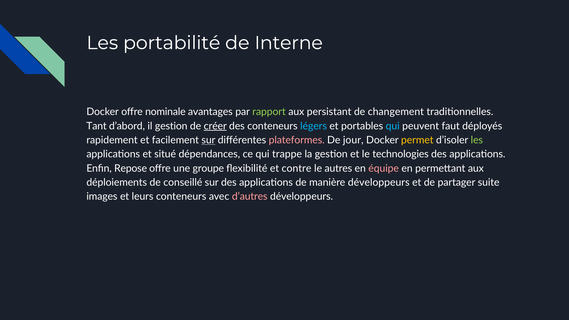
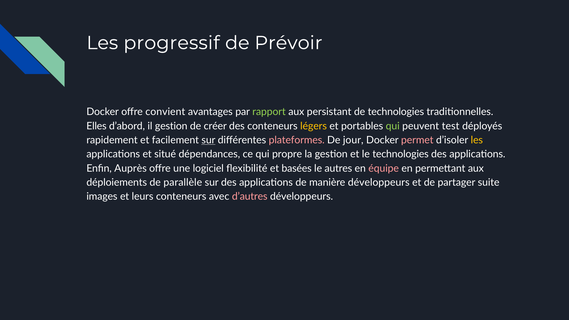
portabilité: portabilité -> progressif (172, 43)
Interne: Interne -> Prévoir (288, 43)
nominale: nominale -> convient (165, 112)
de changement: changement -> technologies (396, 112)
Tant: Tant -> Elles (96, 126)
créer underline: present -> none (215, 126)
légers colour: light blue -> yellow (314, 126)
qui colour: light blue -> light green (393, 126)
faut: faut -> test (451, 126)
permet colour: yellow -> pink (417, 140)
les colour: light green -> yellow (477, 140)
trappe: trappe -> propre (287, 154)
Repose: Repose -> Auprès (131, 168)
groupe: groupe -> logiciel (208, 168)
contre: contre -> basées (297, 168)
conseillé: conseillé -> parallèle (183, 182)
